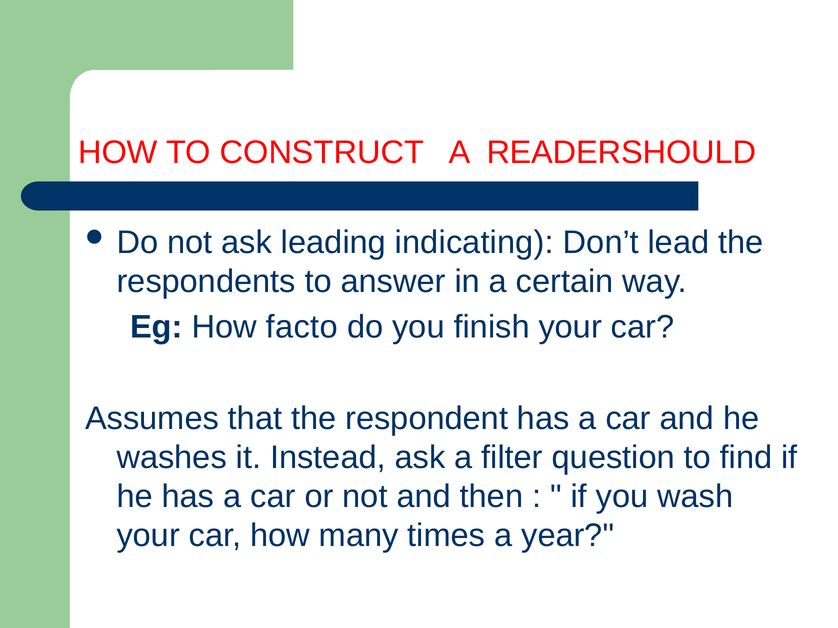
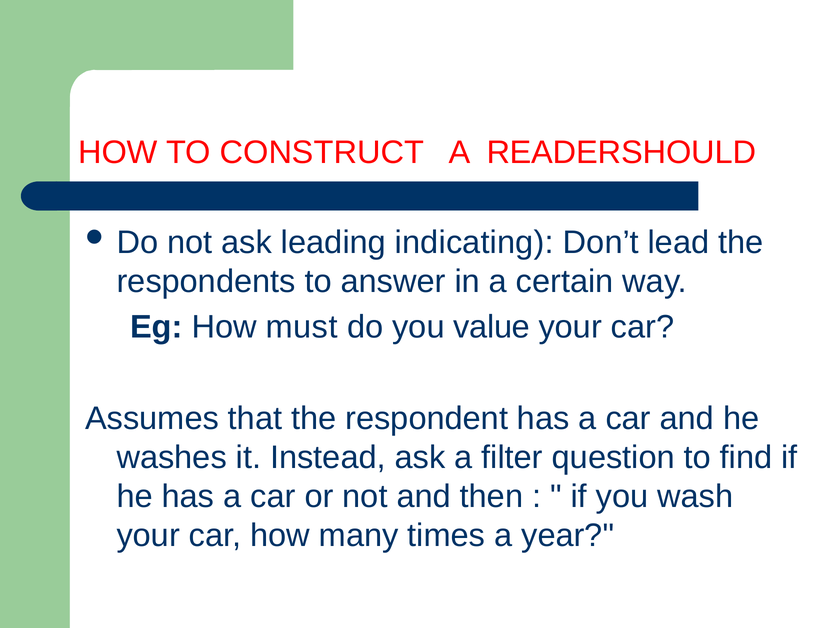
facto: facto -> must (302, 327)
finish: finish -> value (492, 327)
